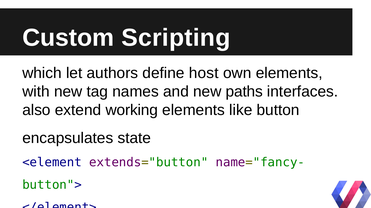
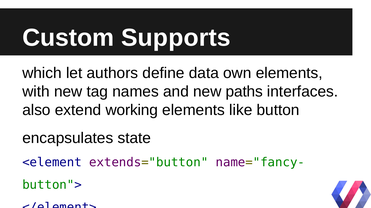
Scripting: Scripting -> Supports (176, 38)
host: host -> data (204, 73)
